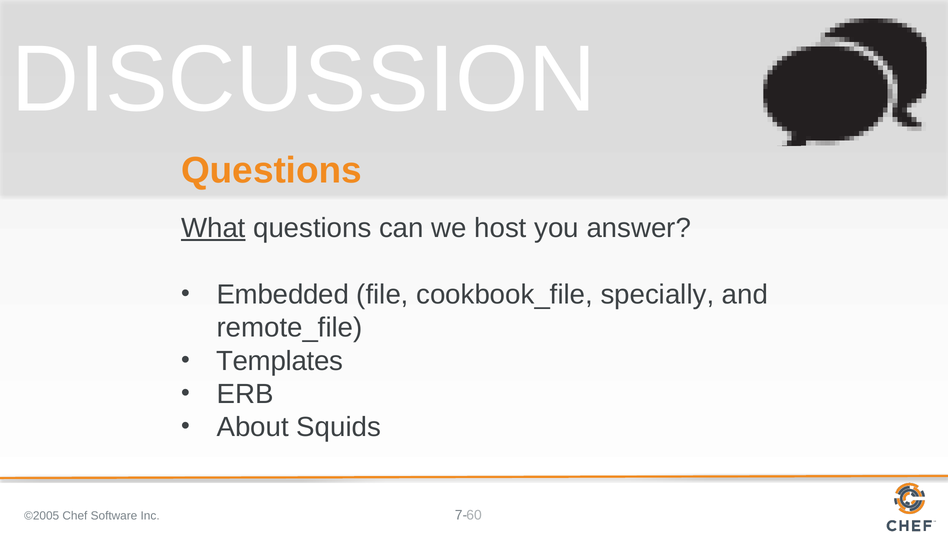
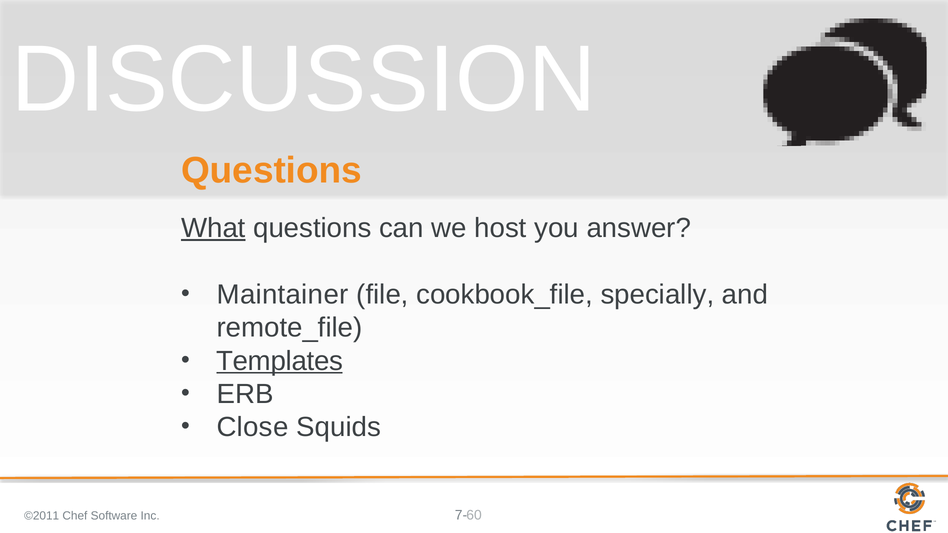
Embedded: Embedded -> Maintainer (283, 295)
Templates underline: none -> present (280, 361)
About: About -> Close (253, 428)
©2005: ©2005 -> ©2011 (42, 516)
